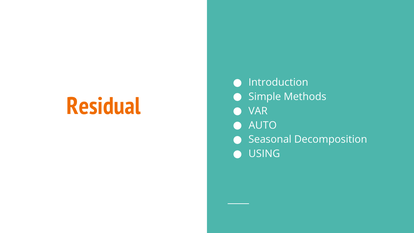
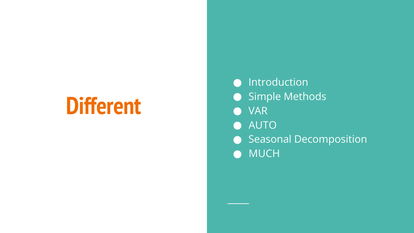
Residual: Residual -> Different (104, 106)
USING: USING -> MUCH (264, 154)
